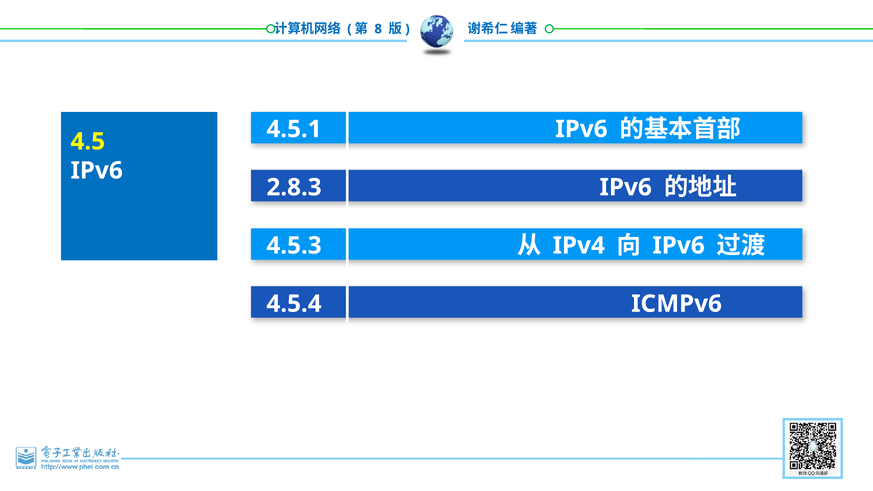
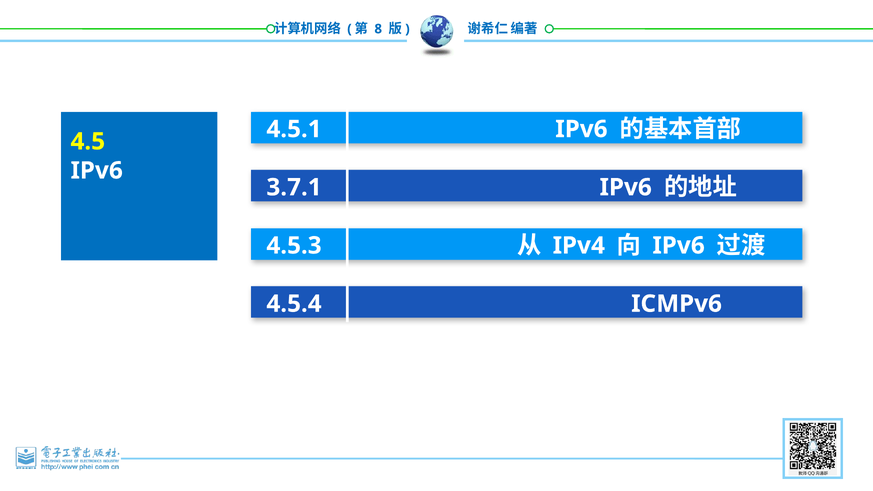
2.8.3: 2.8.3 -> 3.7.1 (294, 187)
